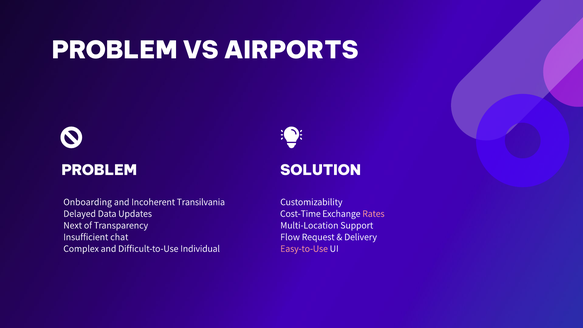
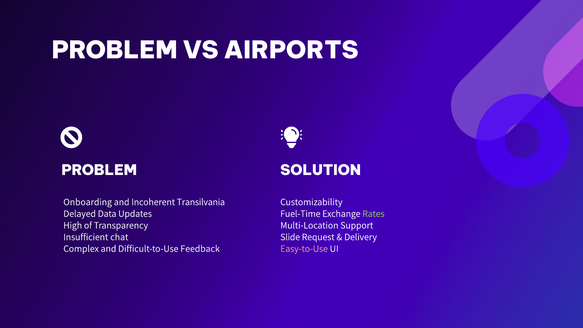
Cost-Time: Cost-Time -> Fuel-Time (300, 214)
Rates colour: pink -> light green (373, 214)
Next: Next -> High (73, 225)
Flow: Flow -> Slide (290, 237)
Individual: Individual -> Feedback (200, 249)
